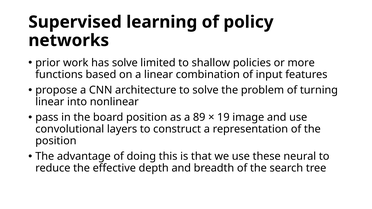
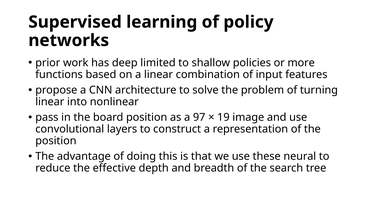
has solve: solve -> deep (125, 63)
89: 89 -> 97 (199, 118)
